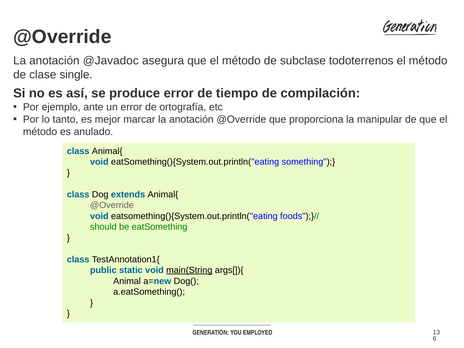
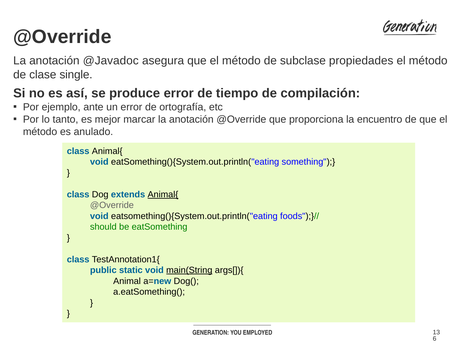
todoterrenos: todoterrenos -> propiedades (361, 61)
manipular: manipular -> encuentro (380, 119)
Animal{ underline: none -> present (163, 194)
